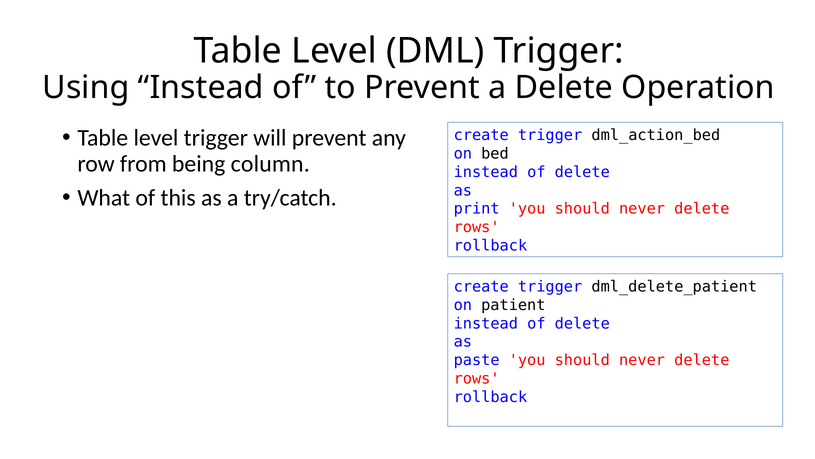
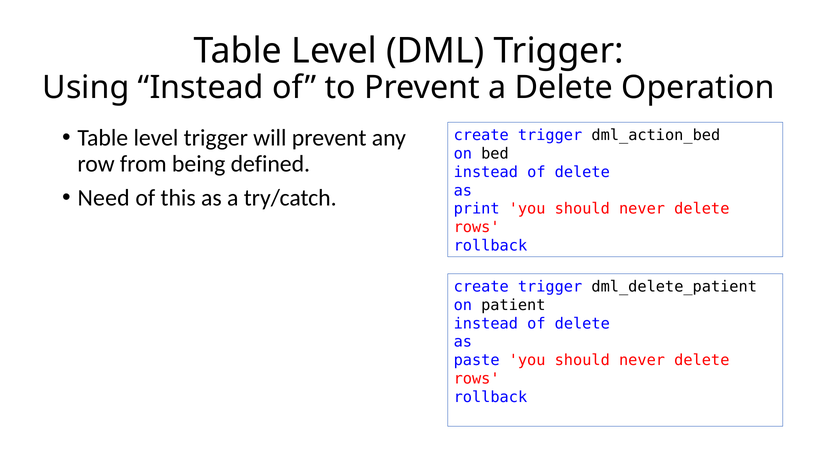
column: column -> defined (270, 163)
What: What -> Need (104, 198)
